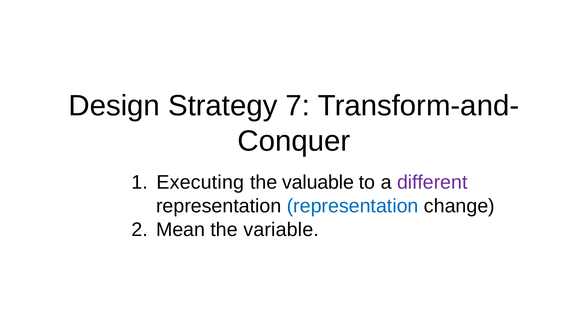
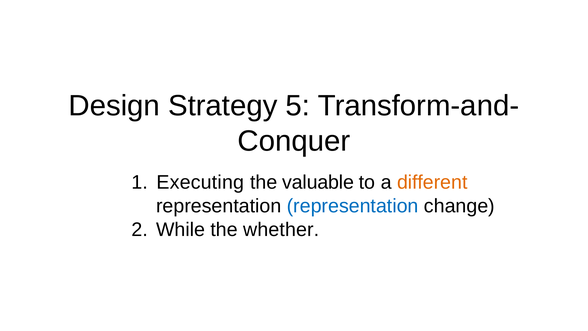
7: 7 -> 5 (298, 106)
different colour: purple -> orange (432, 182)
Mean: Mean -> While (181, 229)
variable: variable -> whether (281, 229)
